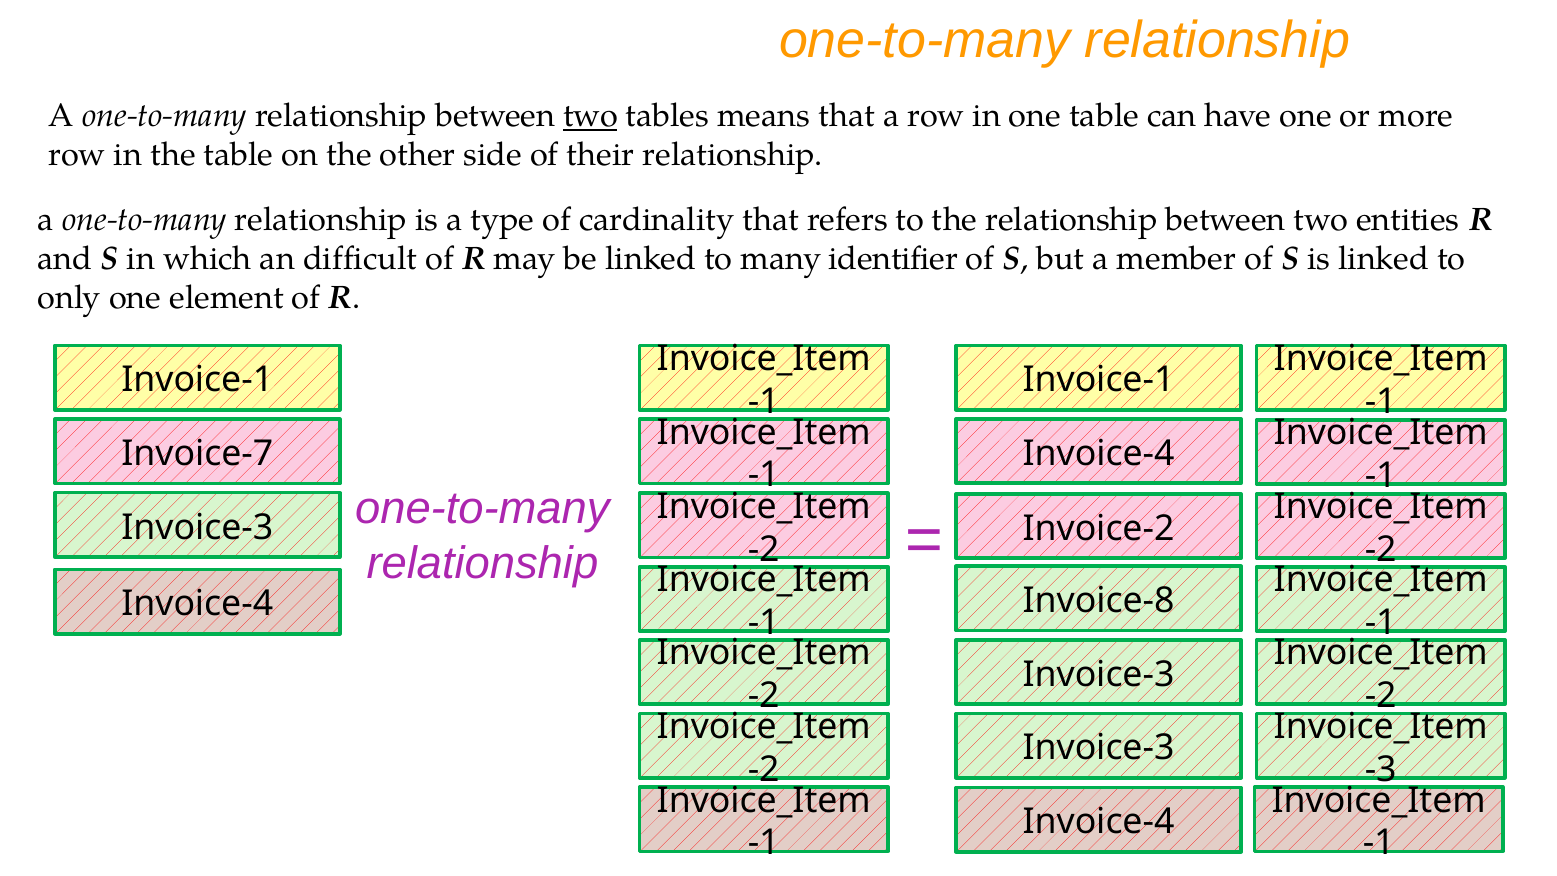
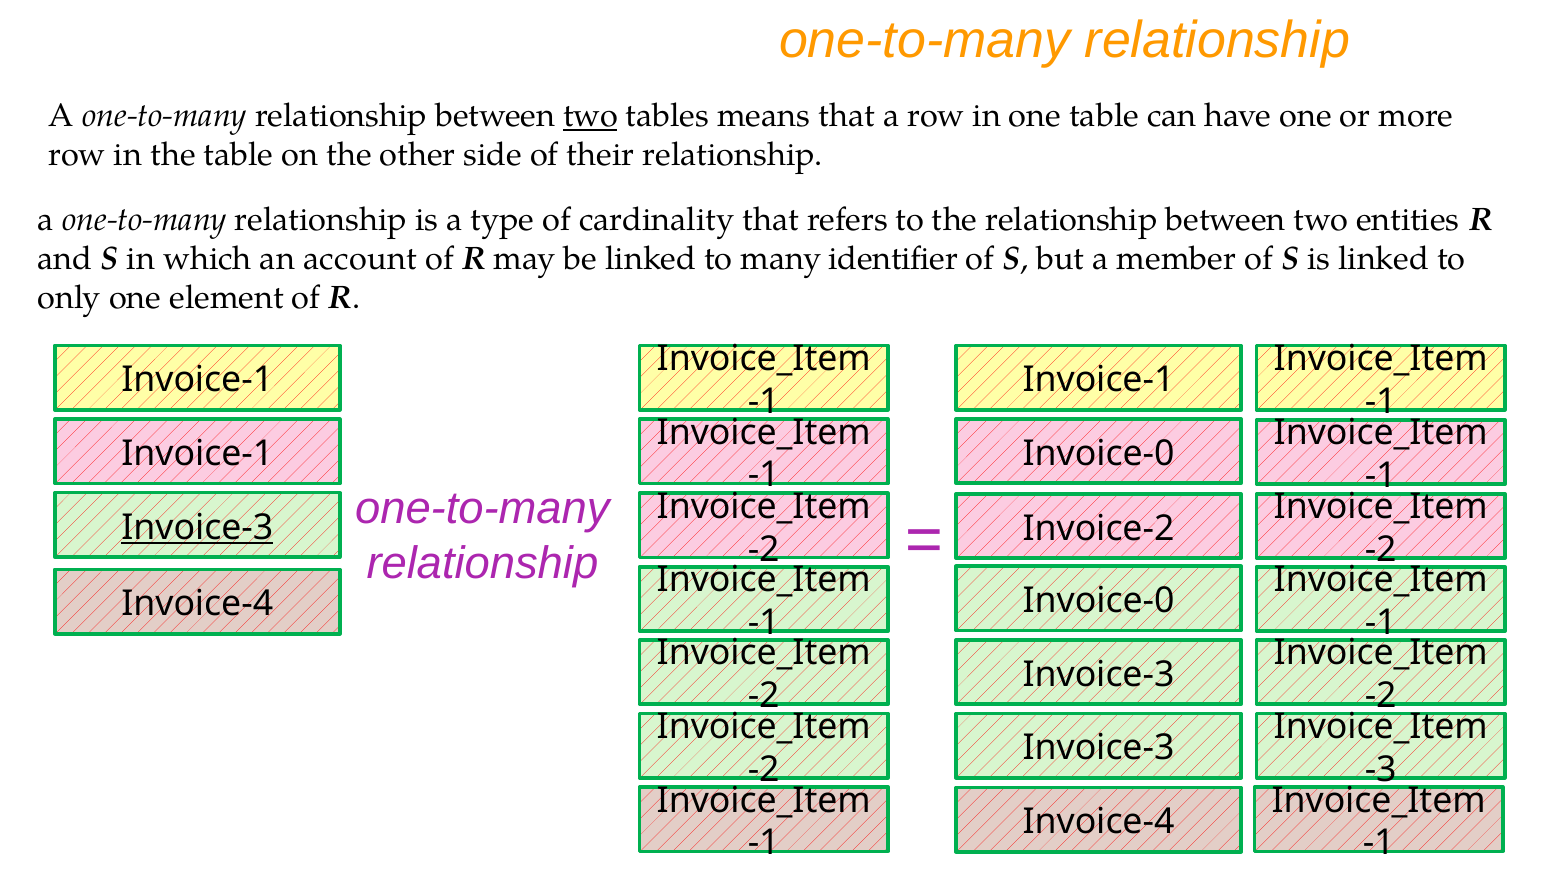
difficult: difficult -> account (360, 259)
Invoice-4: Invoice-4 -> Invoice-0 (1099, 453)
Invoice-7: Invoice-7 -> Invoice-1 (197, 454)
Invoice-3 underline: none -> present (197, 527)
Invoice-8: Invoice-8 -> Invoice-0 (1099, 601)
